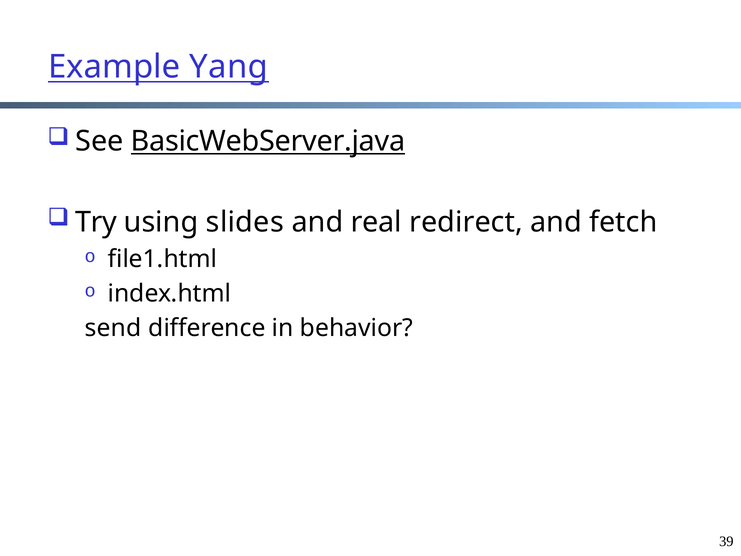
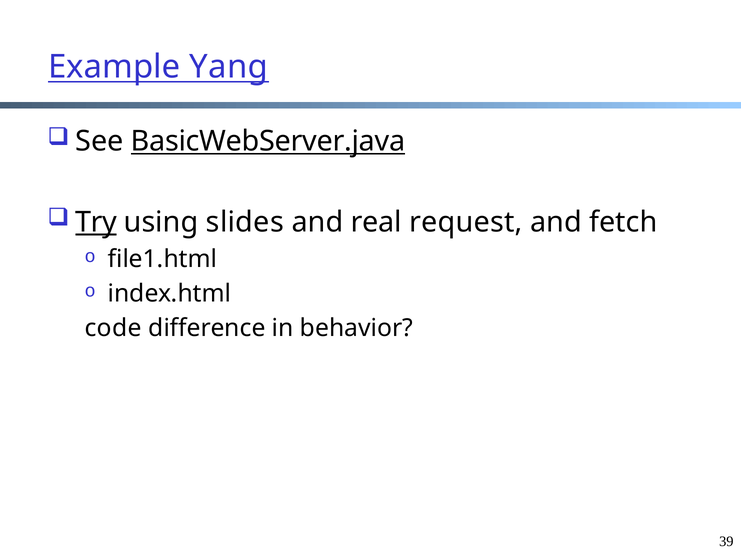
Try underline: none -> present (96, 222)
redirect: redirect -> request (466, 222)
send: send -> code (113, 328)
